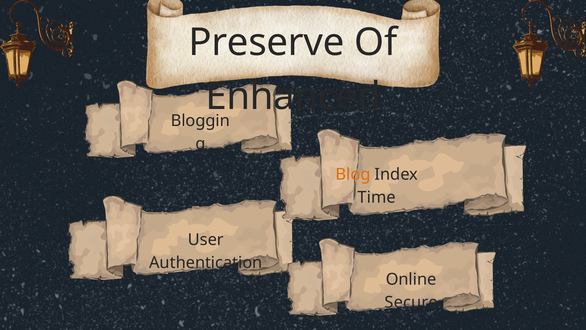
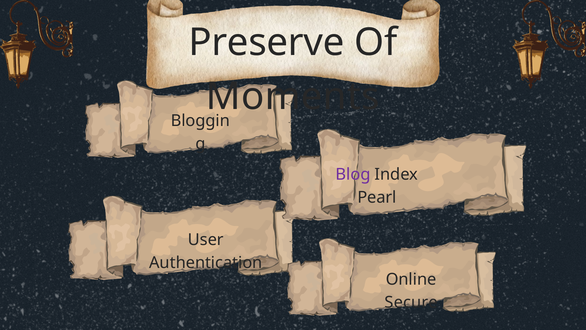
Enhanced: Enhanced -> Moments (293, 96)
Blog colour: orange -> purple (353, 174)
Time: Time -> Pearl (377, 197)
